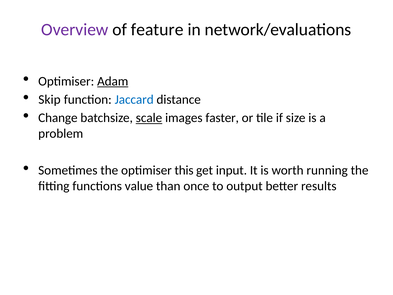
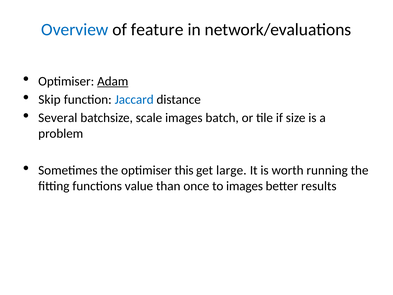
Overview colour: purple -> blue (75, 30)
Change: Change -> Several (58, 118)
scale underline: present -> none (149, 118)
faster: faster -> batch (222, 118)
input: input -> large (231, 170)
to output: output -> images (245, 186)
